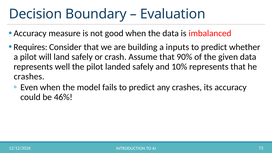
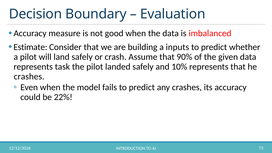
Requires: Requires -> Estimate (30, 47)
well: well -> task (62, 67)
46%: 46% -> 22% (63, 97)
